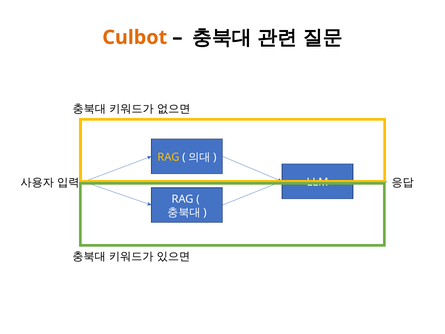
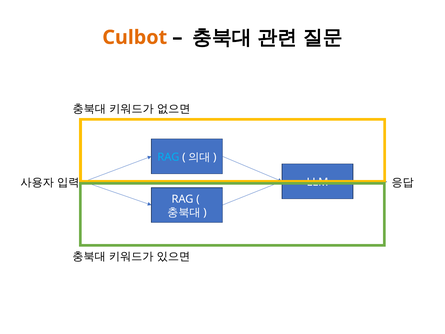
RAG colour: yellow -> light blue (168, 157)
